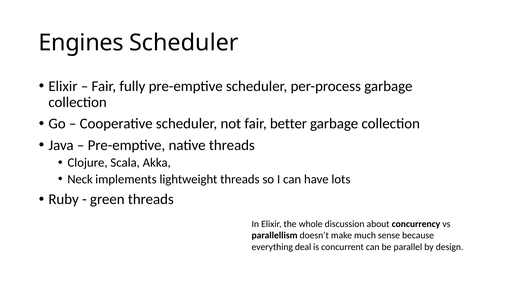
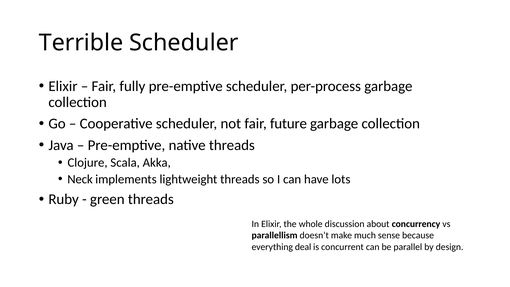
Engines: Engines -> Terrible (81, 43)
better: better -> future (288, 124)
